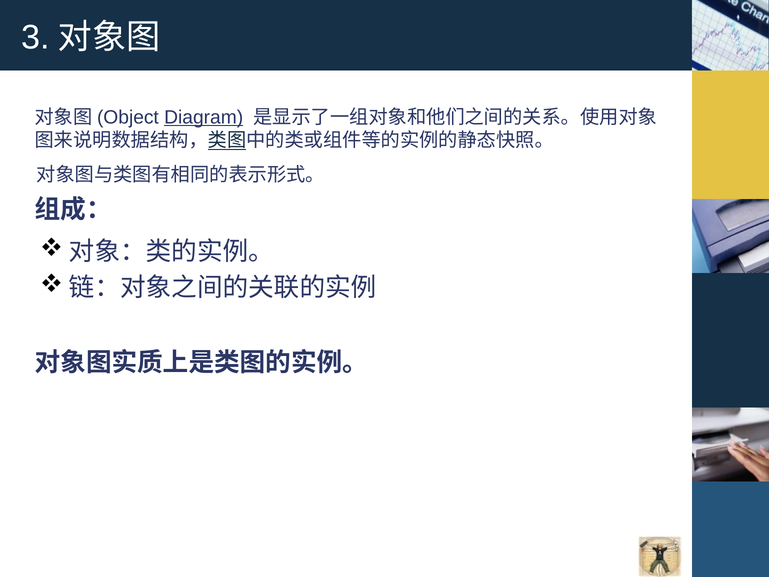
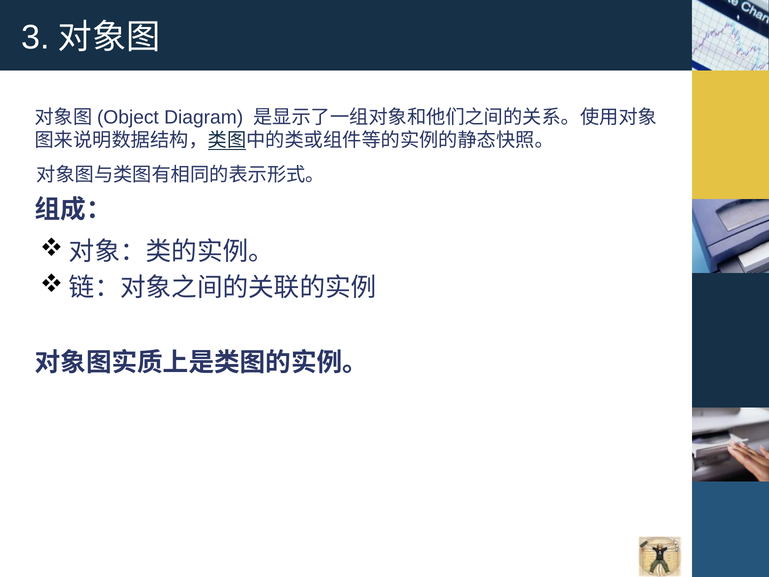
Diagram underline: present -> none (204, 117)
